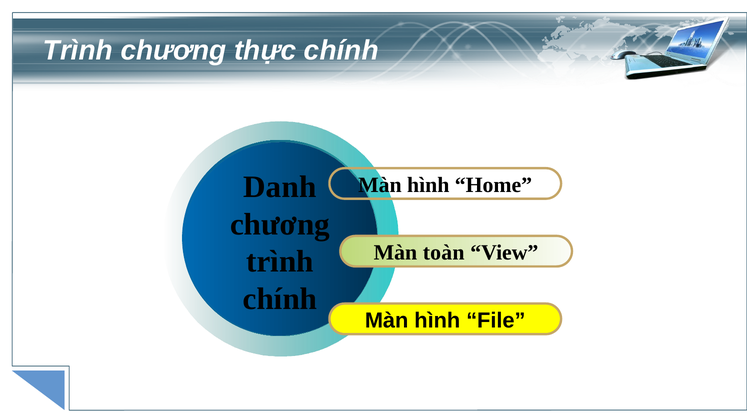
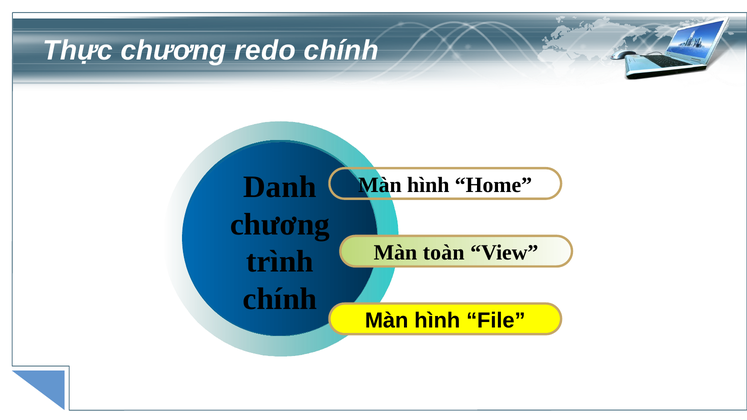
Trình: Trình -> Thực (78, 51)
thực: thực -> redo (265, 51)
